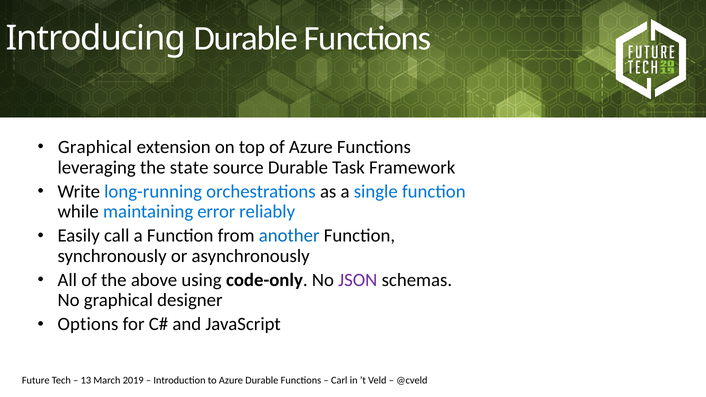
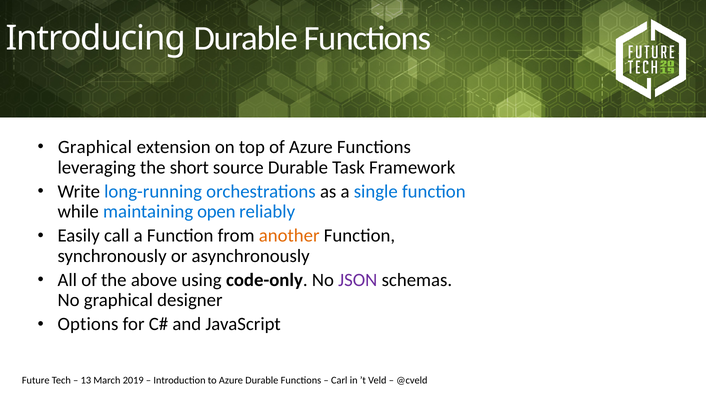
state: state -> short (189, 168)
error: error -> open (216, 212)
another colour: blue -> orange (289, 236)
